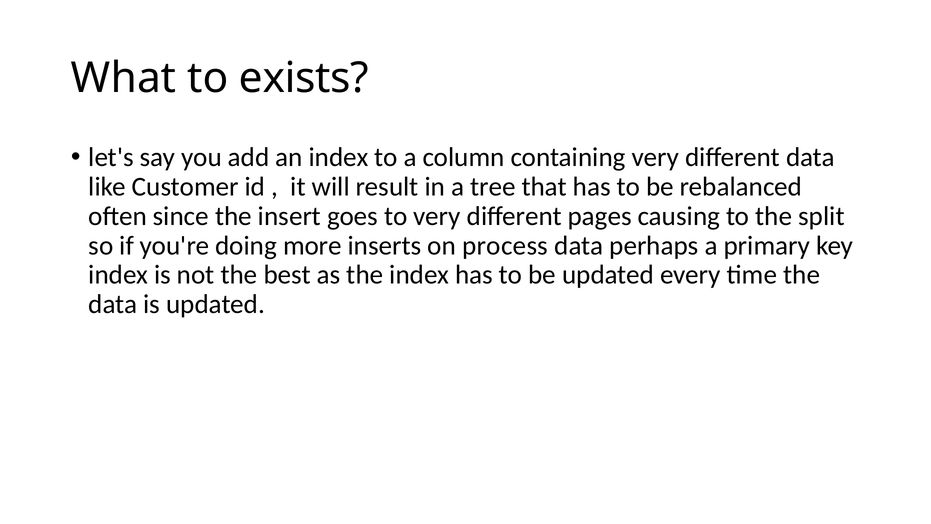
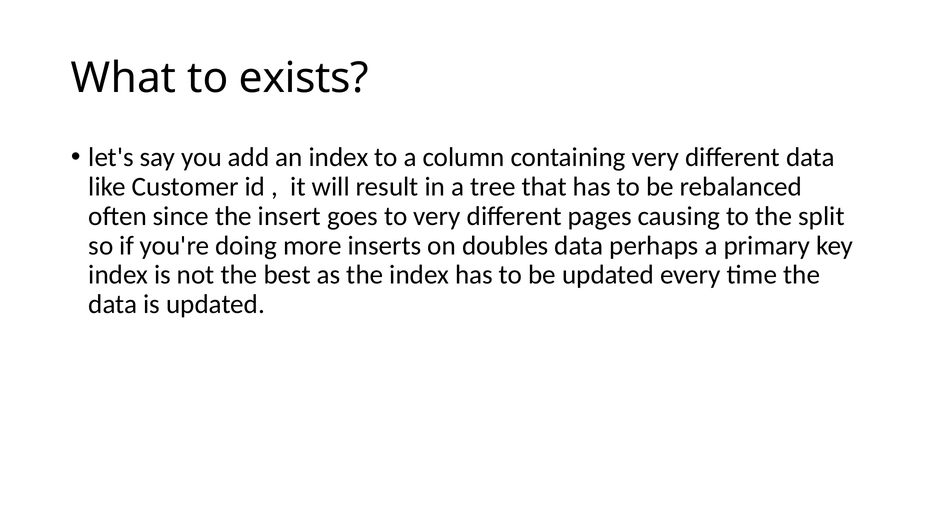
process: process -> doubles (505, 245)
